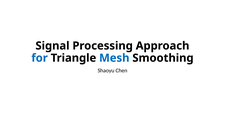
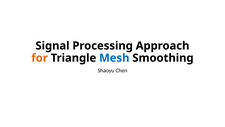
for colour: blue -> orange (40, 58)
